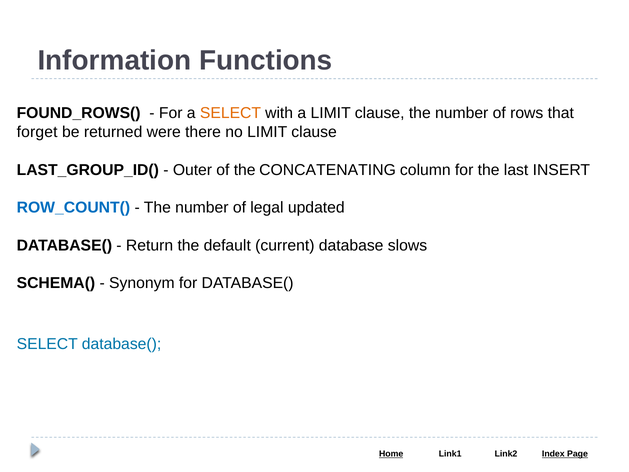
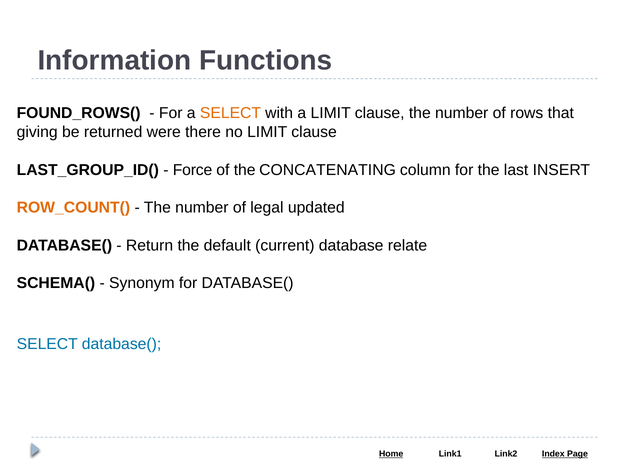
forget: forget -> giving (37, 132)
Outer: Outer -> Force (193, 170)
ROW_COUNT( colour: blue -> orange (73, 208)
slows: slows -> relate (408, 245)
